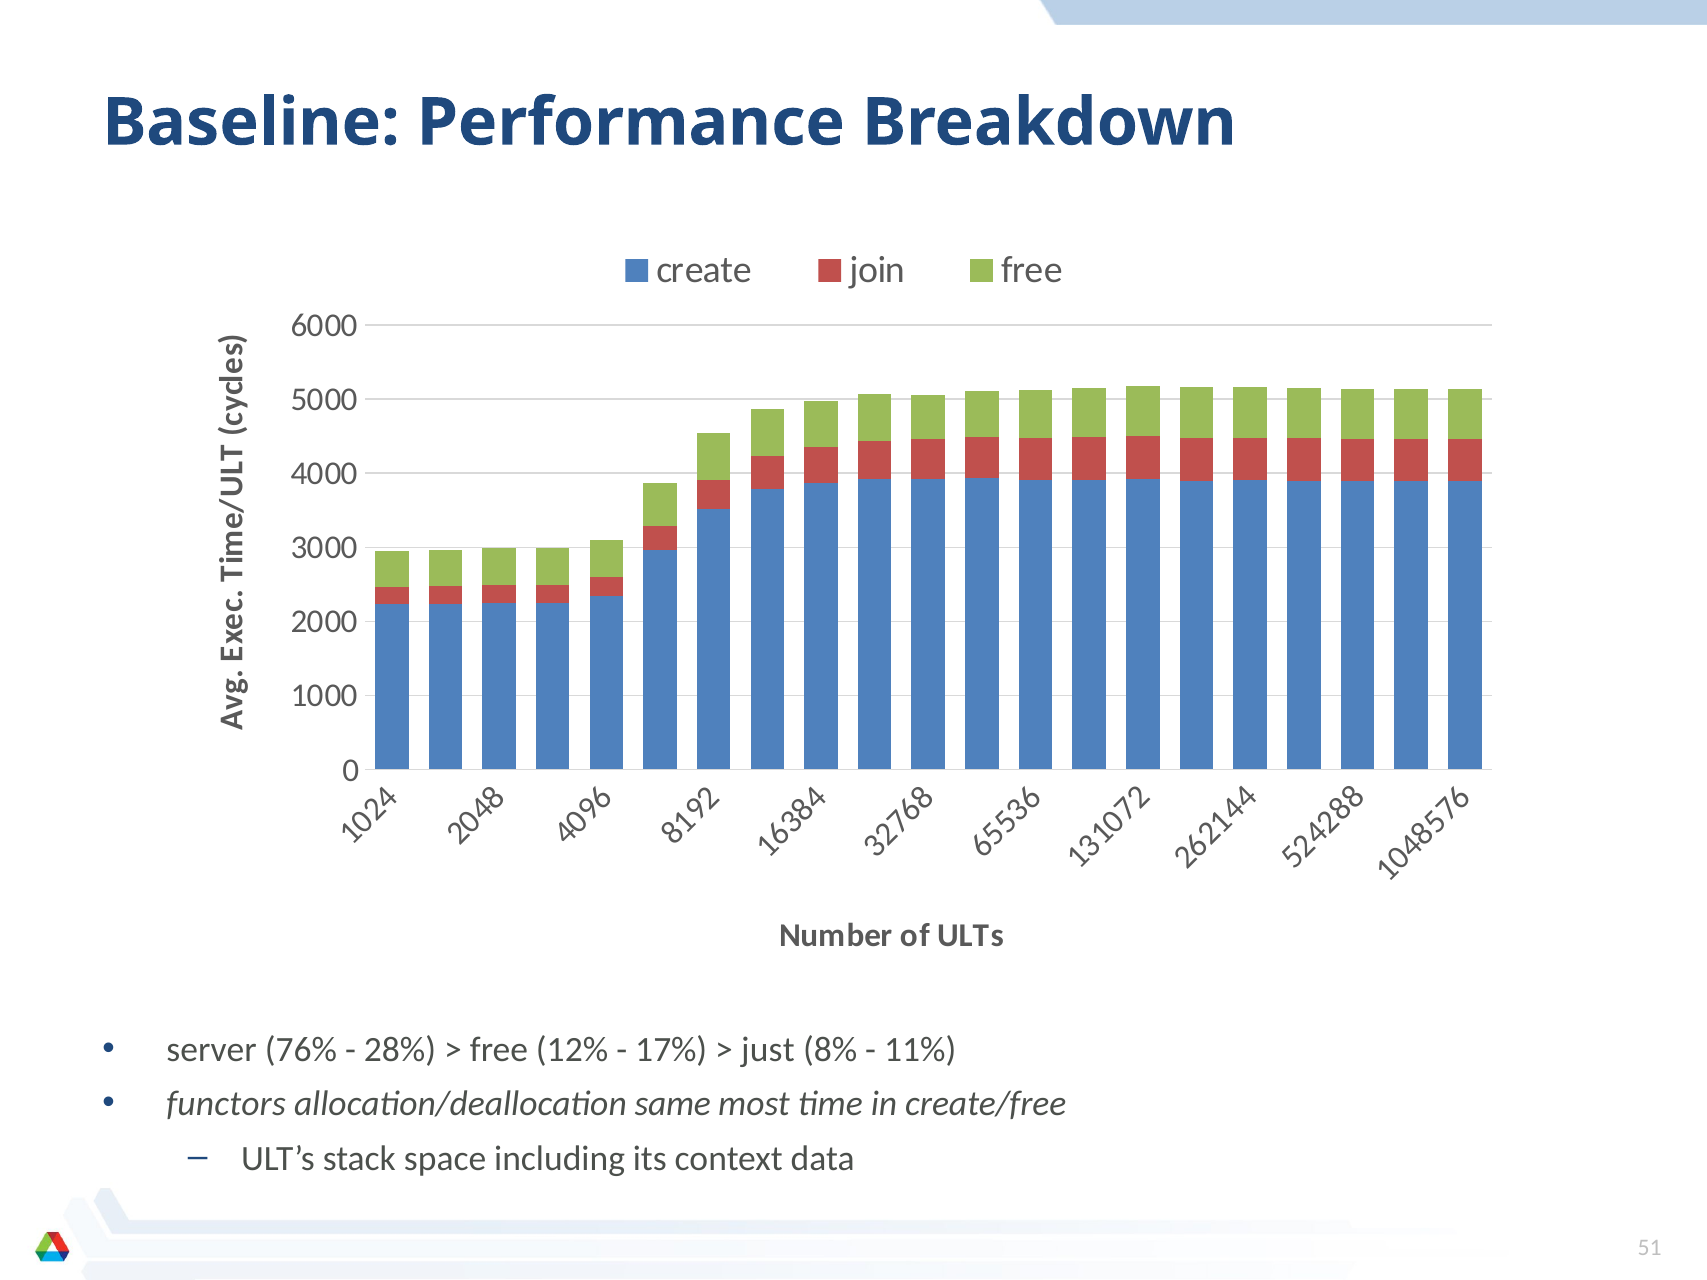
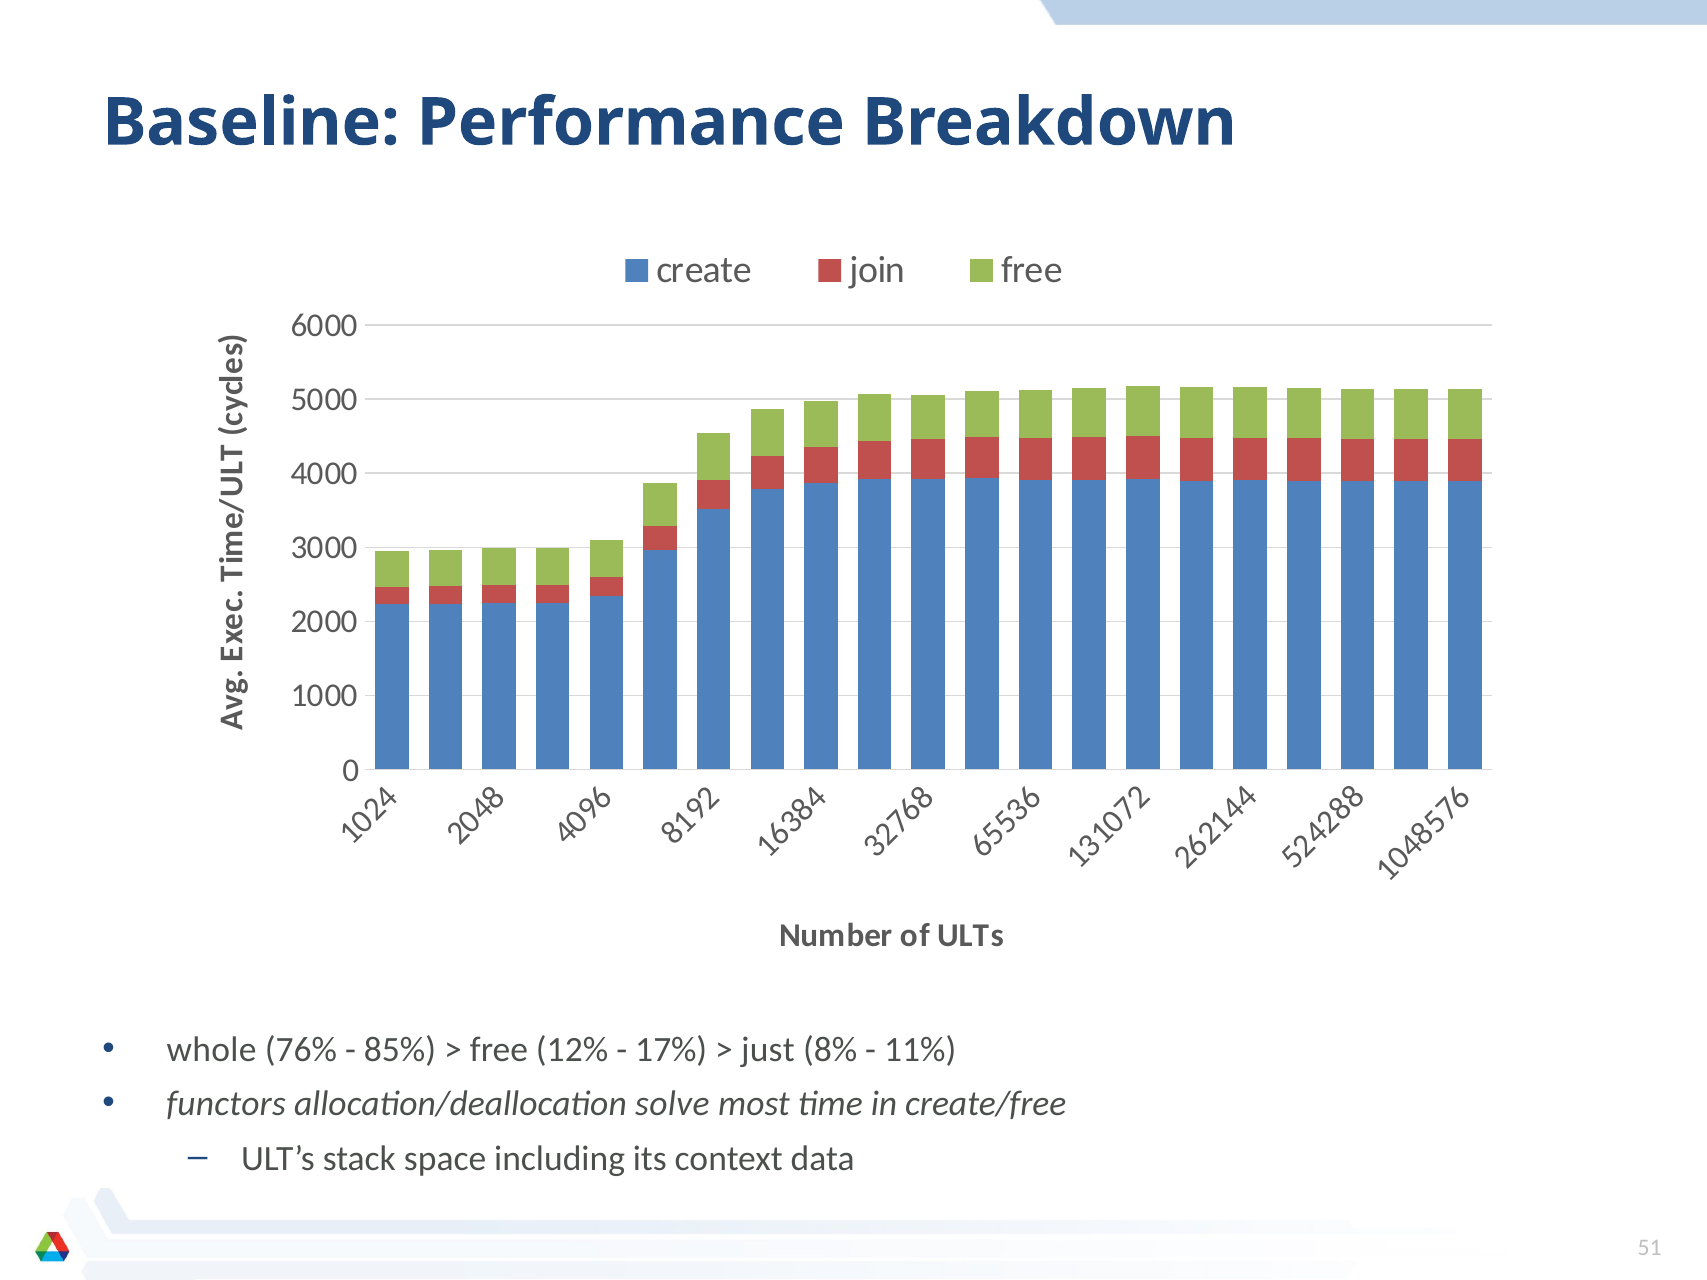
server: server -> whole (212, 1050)
28%: 28% -> 85% (400, 1050)
same: same -> solve (672, 1104)
